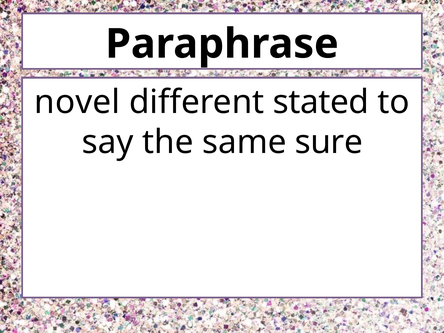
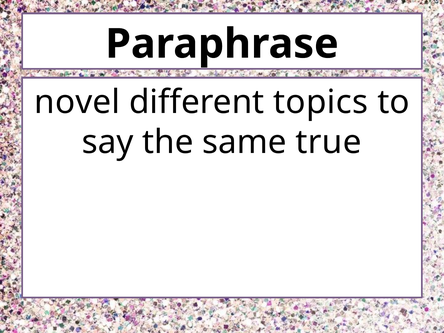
stated: stated -> topics (321, 102)
sure: sure -> true (328, 142)
